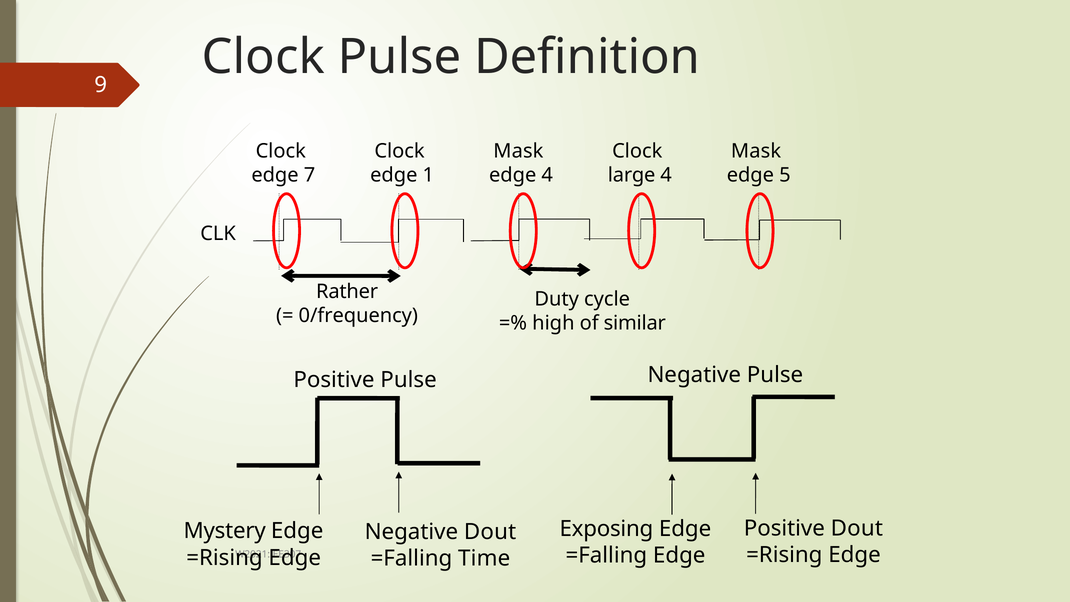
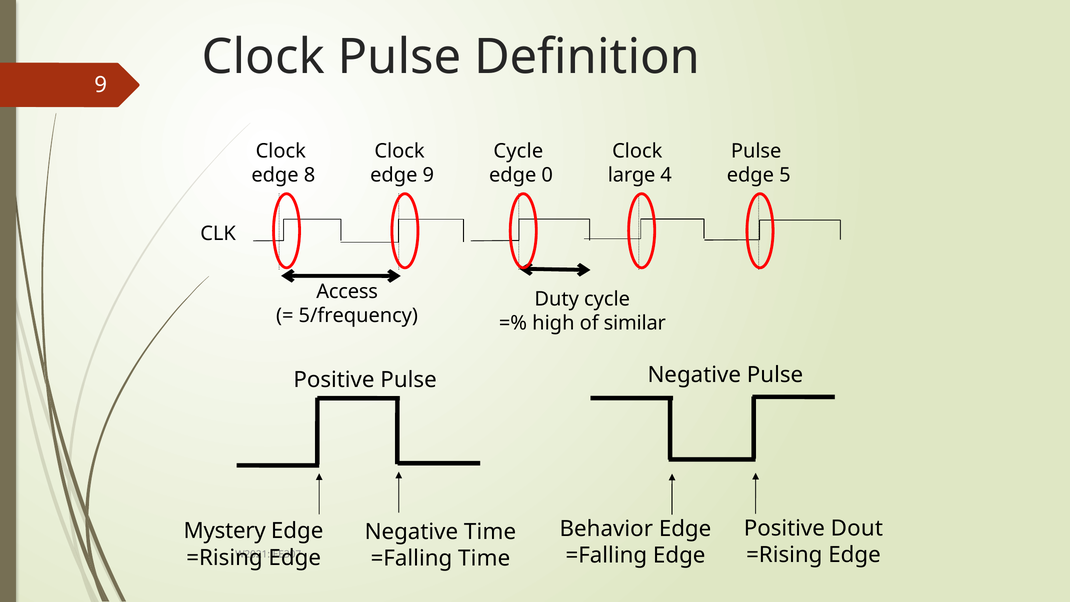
Mask: Mask -> Cycle (518, 151)
Mask: Mask -> Pulse (756, 151)
7: 7 -> 8 (310, 175)
edge 1: 1 -> 9 (428, 175)
edge 4: 4 -> 0 (547, 175)
Rather: Rather -> Access (347, 292)
0/frequency: 0/frequency -> 5/frequency (358, 316)
Exposing: Exposing -> Behavior (606, 529)
Negative Dout: Dout -> Time (490, 532)
